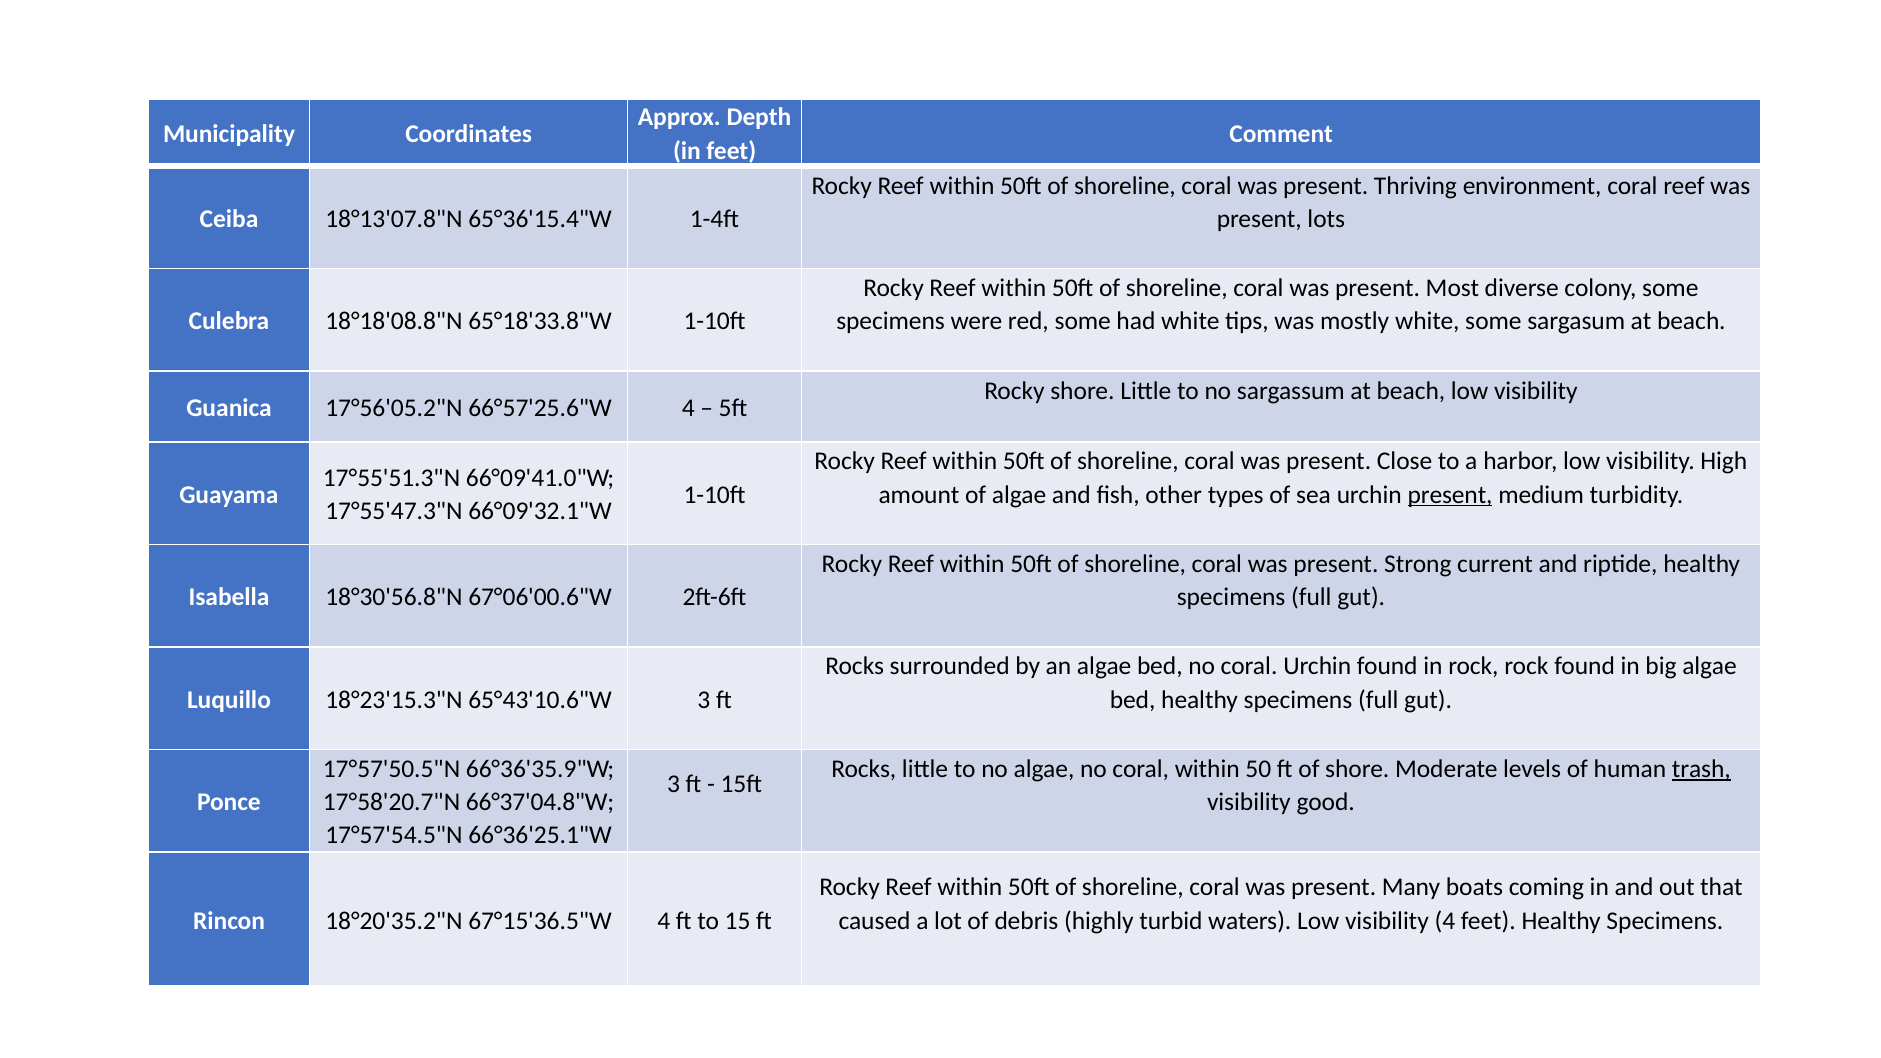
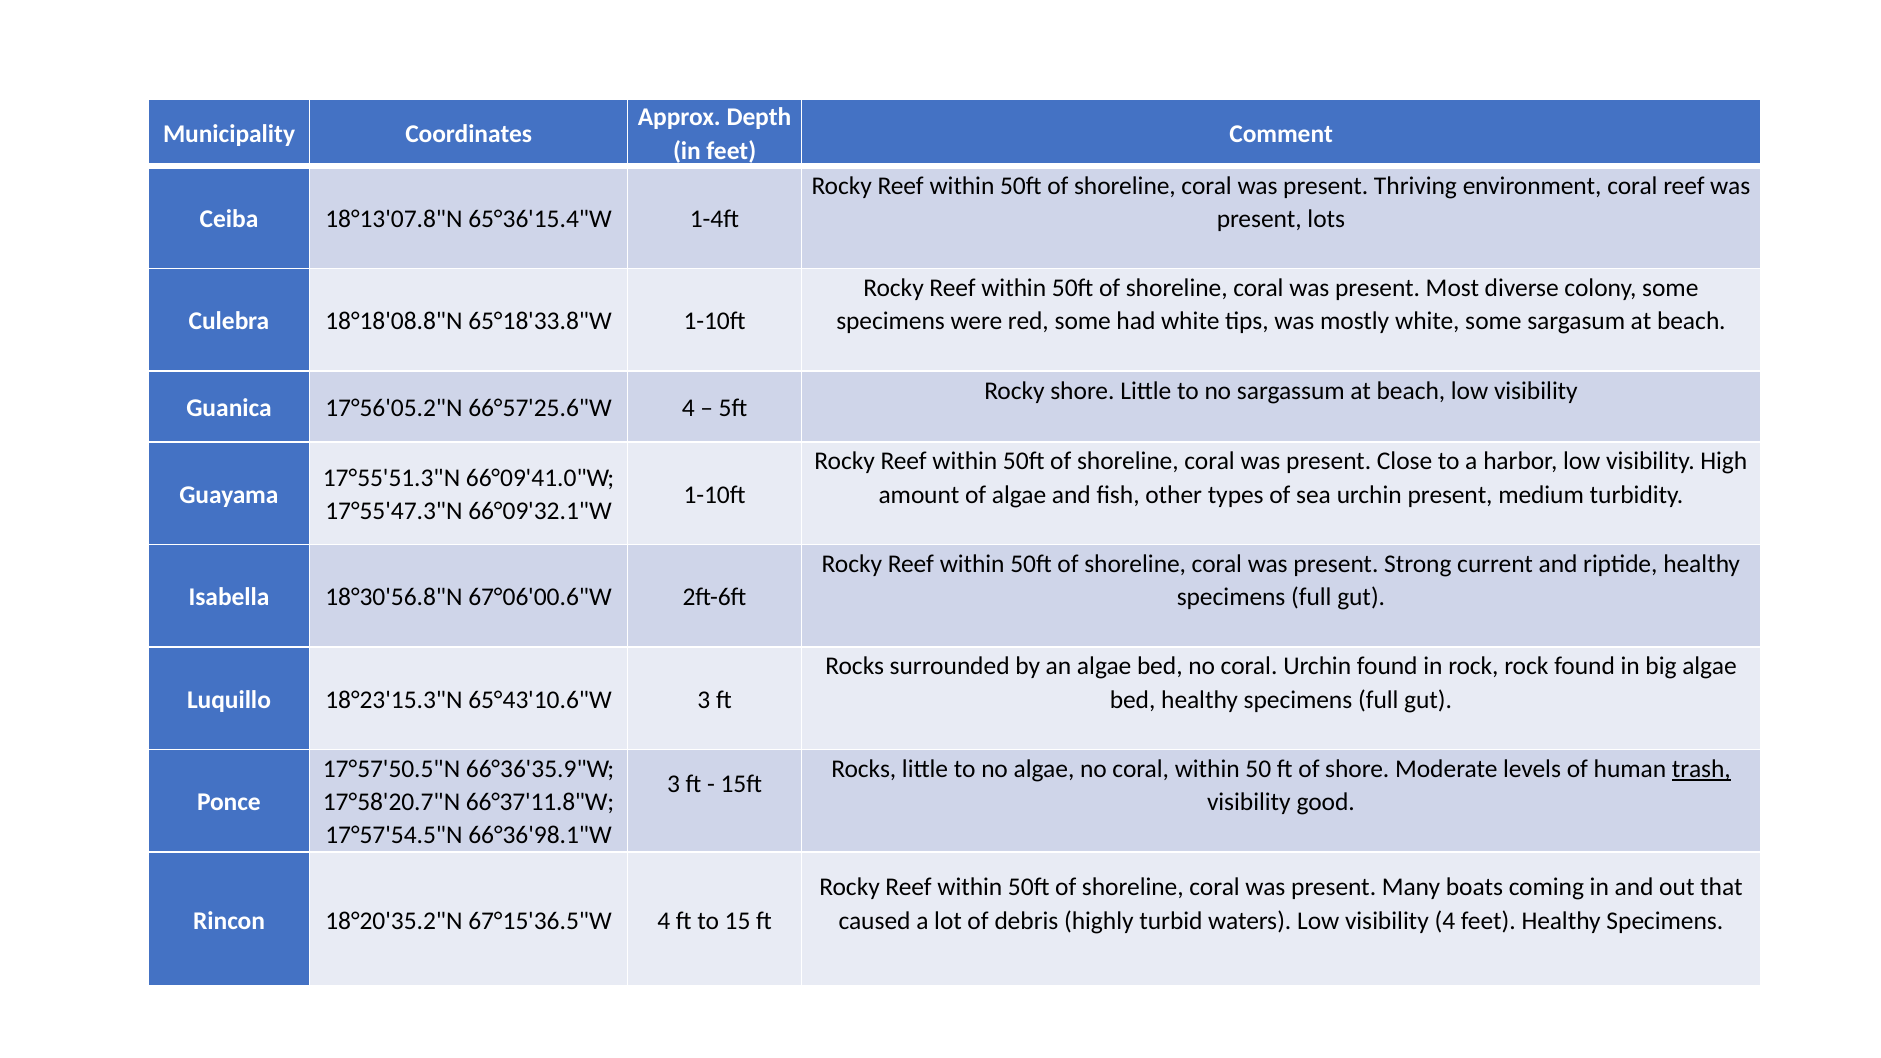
present underline: present -> none (1450, 495)
66°37'04.8"W: 66°37'04.8"W -> 66°37'11.8"W (540, 802)
66°36'25.1"W: 66°36'25.1"W -> 66°36'98.1"W (540, 836)
